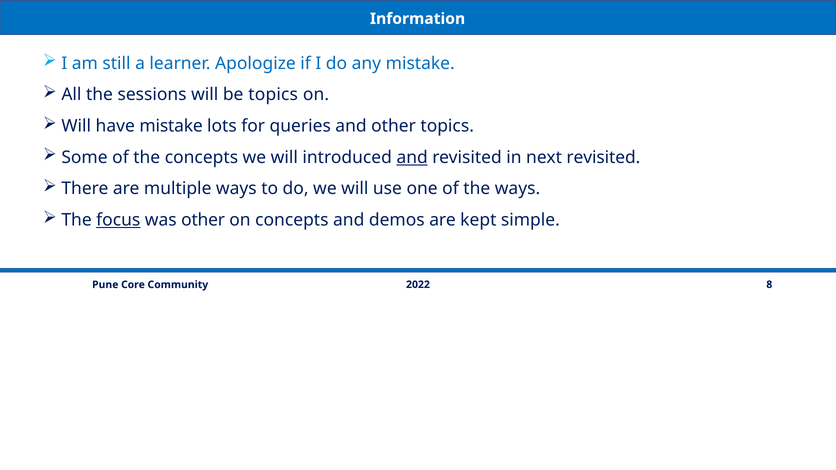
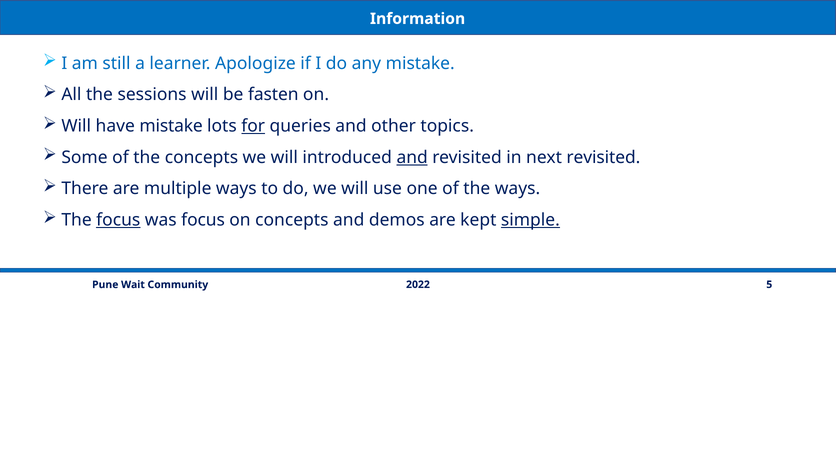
be topics: topics -> fasten (273, 95)
for underline: none -> present (253, 126)
was other: other -> focus (203, 220)
simple underline: none -> present (530, 220)
8: 8 -> 5 (769, 285)
Core: Core -> Wait (133, 285)
